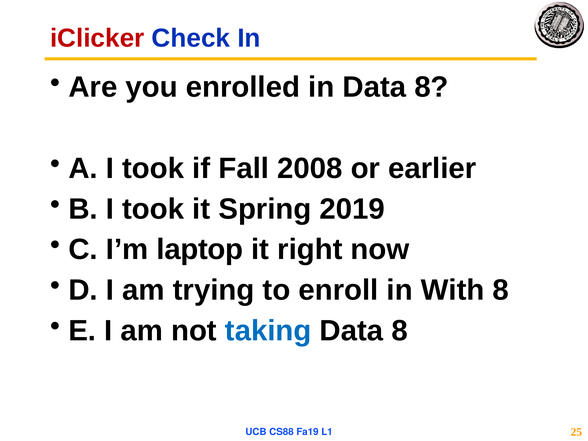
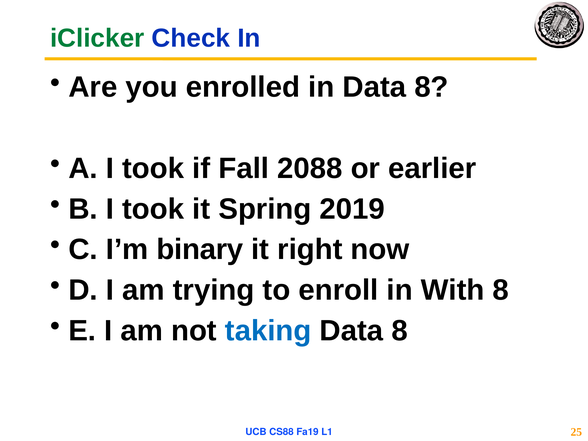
iClicker colour: red -> green (97, 38)
2008: 2008 -> 2088 (310, 168)
laptop: laptop -> binary (200, 250)
